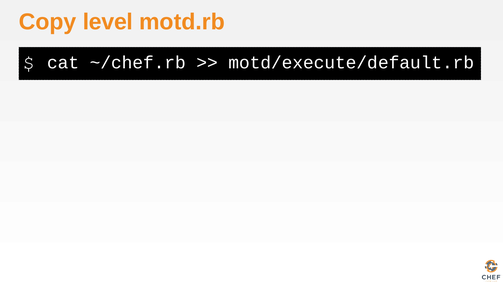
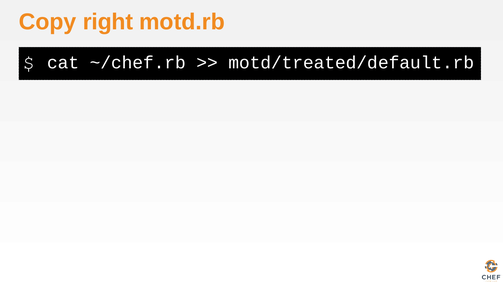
level: level -> right (108, 22)
motd/execute/default.rb: motd/execute/default.rb -> motd/treated/default.rb (351, 62)
